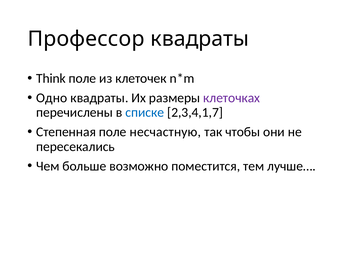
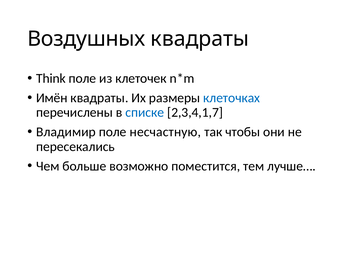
Профессор: Профессор -> Воздушных (86, 39)
Одно: Одно -> Имён (52, 98)
клеточках colour: purple -> blue (232, 98)
Степенная: Степенная -> Владимир (66, 132)
